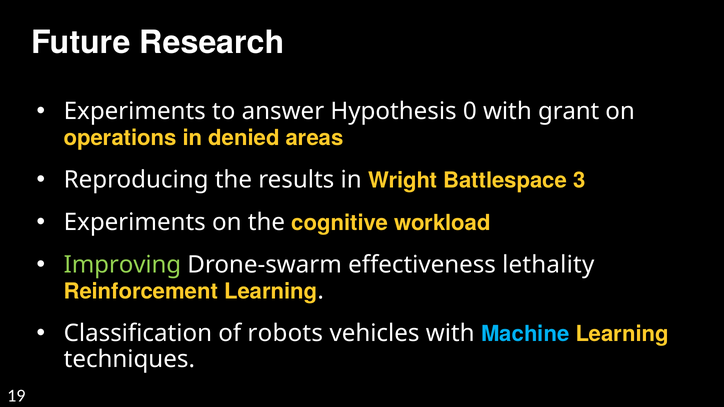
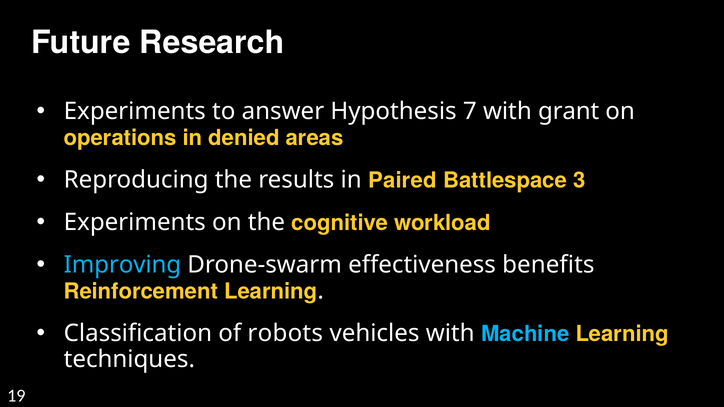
0: 0 -> 7 (470, 111)
Wright: Wright -> Paired (402, 181)
Improving colour: light green -> light blue (122, 265)
lethality: lethality -> benefits (548, 265)
